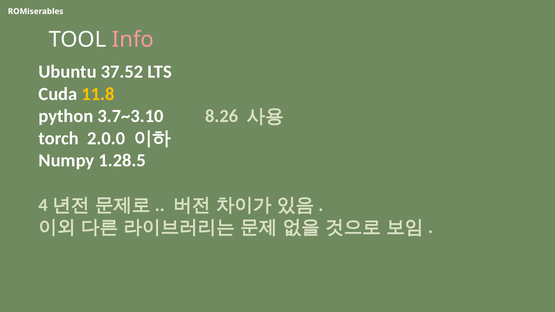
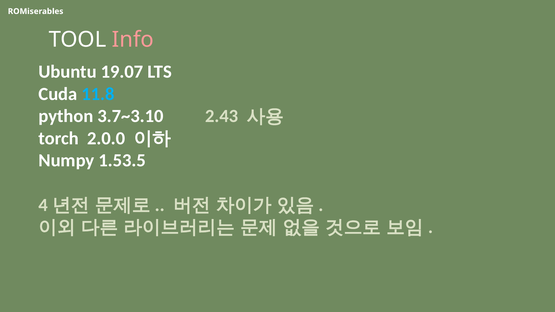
37.52: 37.52 -> 19.07 (122, 72)
11.8 colour: yellow -> light blue (98, 94)
8.26: 8.26 -> 2.43 (222, 116)
1.28.5: 1.28.5 -> 1.53.5 (122, 161)
